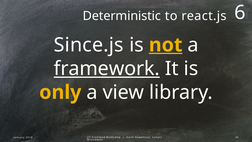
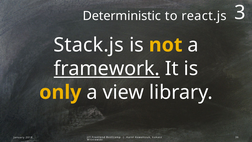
6: 6 -> 3 (240, 13)
Since.js: Since.js -> Stack.js (89, 45)
not underline: present -> none (166, 45)
